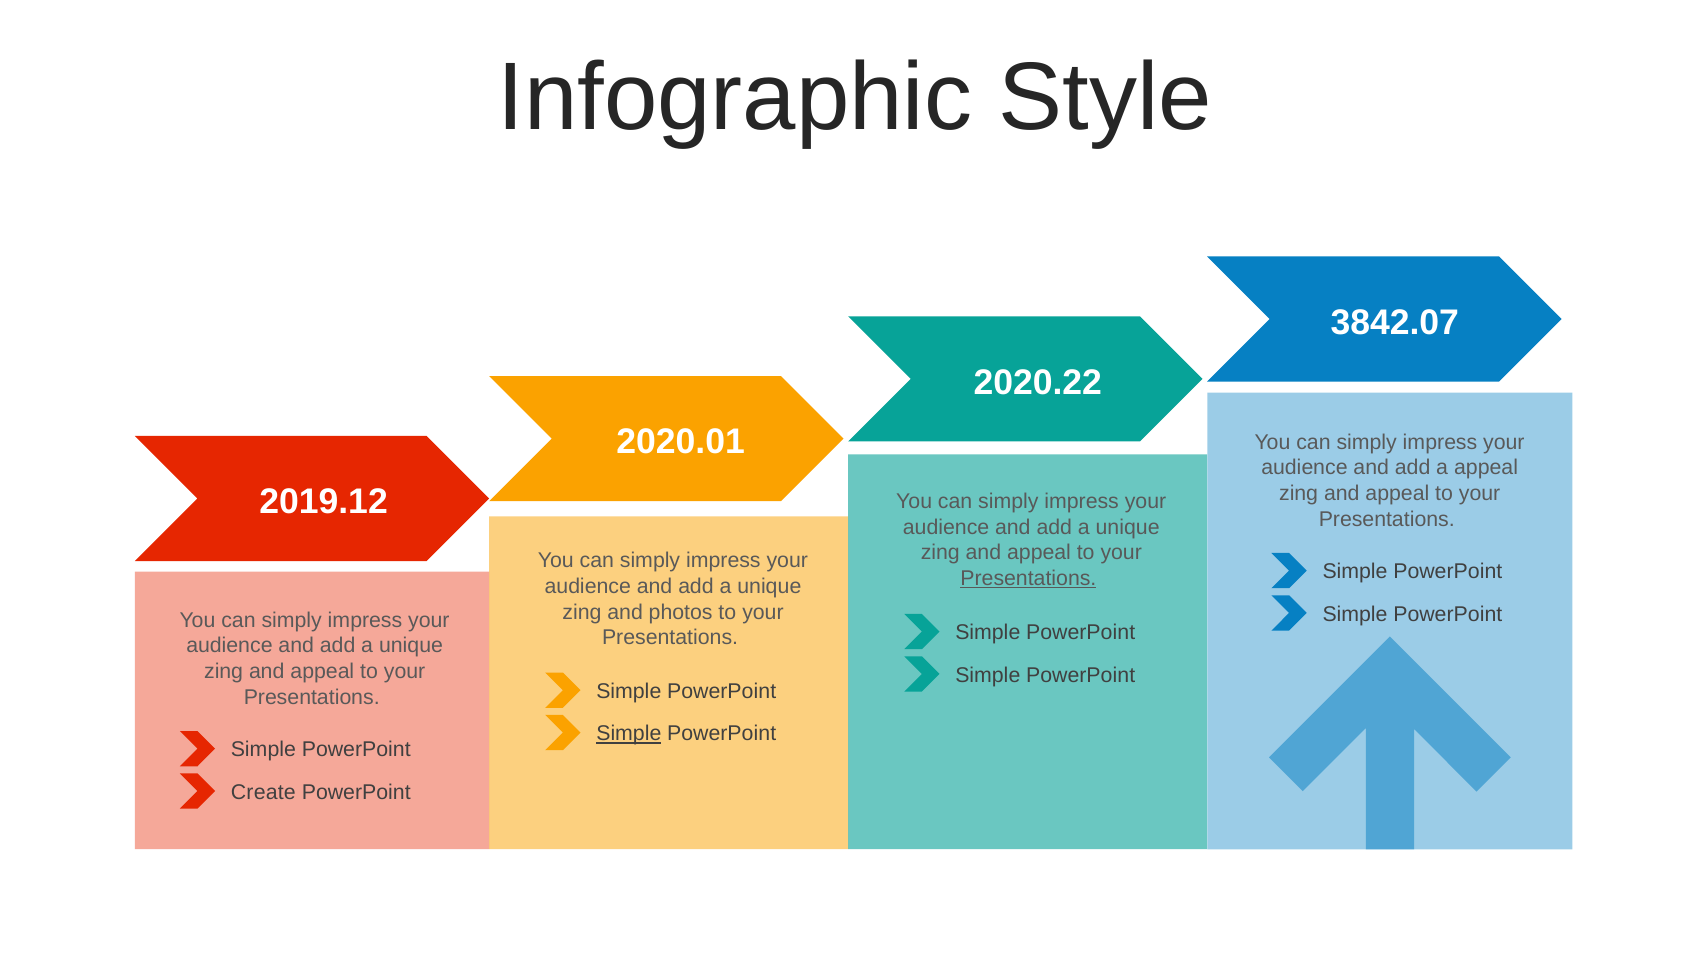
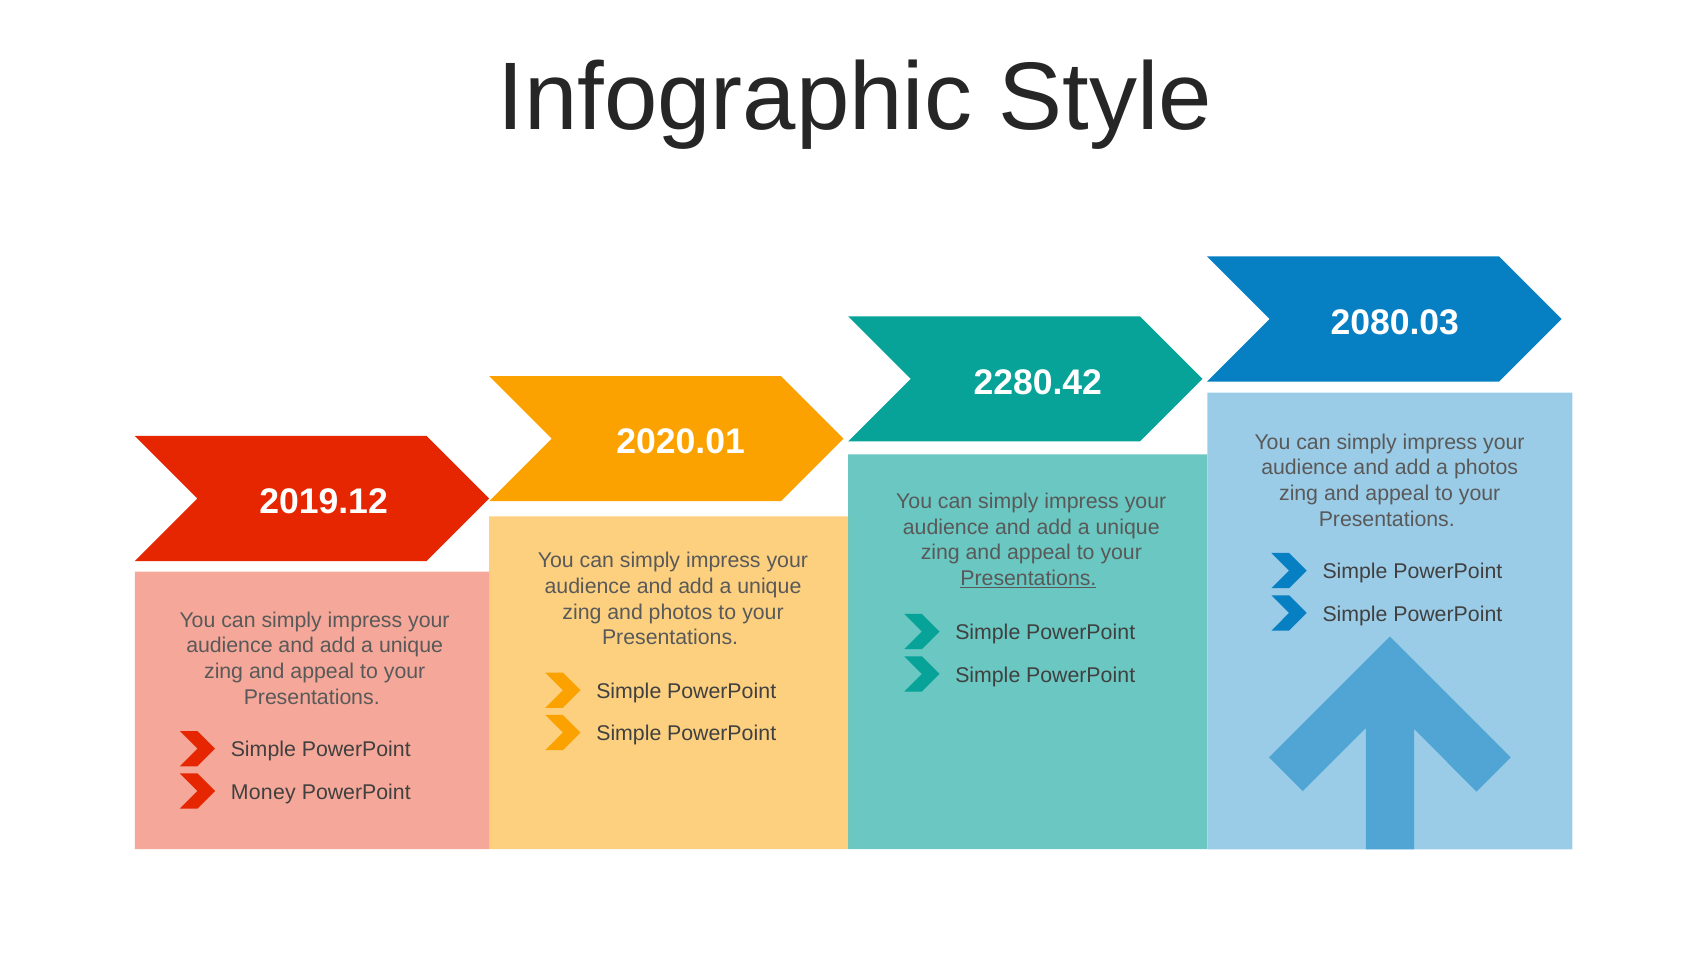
3842.07: 3842.07 -> 2080.03 (1395, 323)
2020.22: 2020.22 -> 2280.42 (1038, 382)
a appeal: appeal -> photos (1486, 468)
Simple underline: present -> none (629, 733)
Create: Create -> Money (263, 792)
